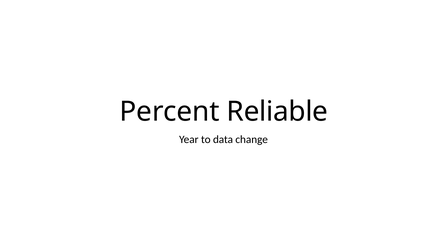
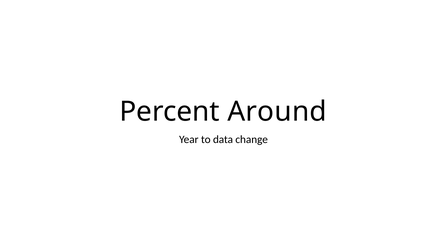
Reliable: Reliable -> Around (277, 112)
